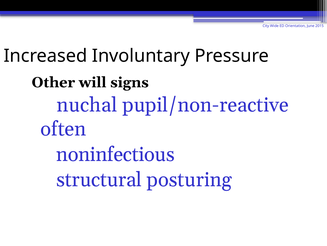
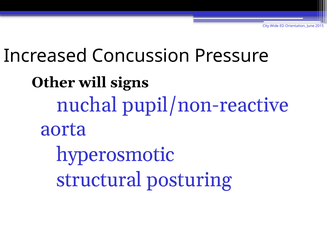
Involuntary: Involuntary -> Concussion (141, 56)
often: often -> aorta (63, 129)
noninfectious: noninfectious -> hyperosmotic (115, 154)
